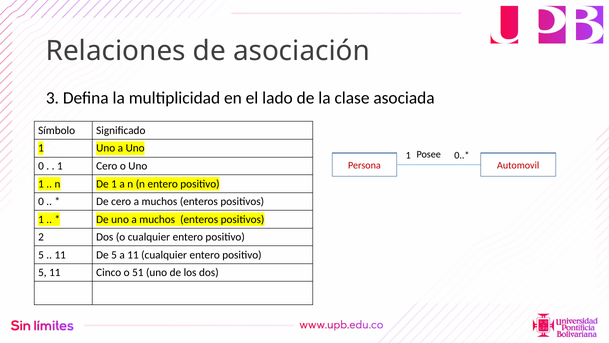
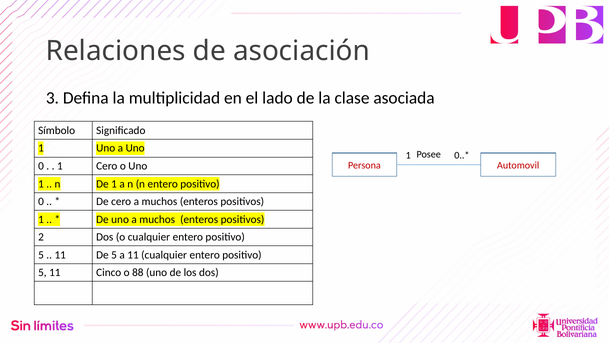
51: 51 -> 88 (138, 272)
